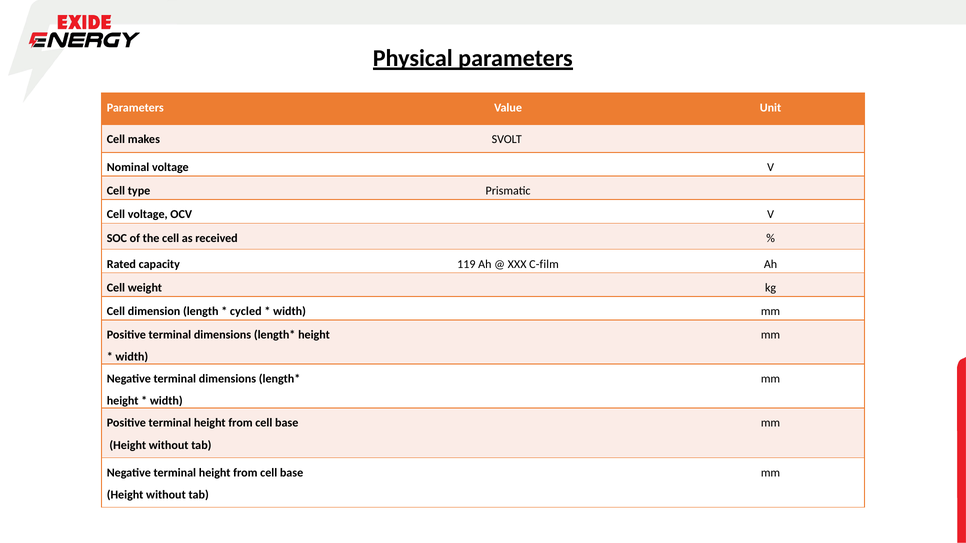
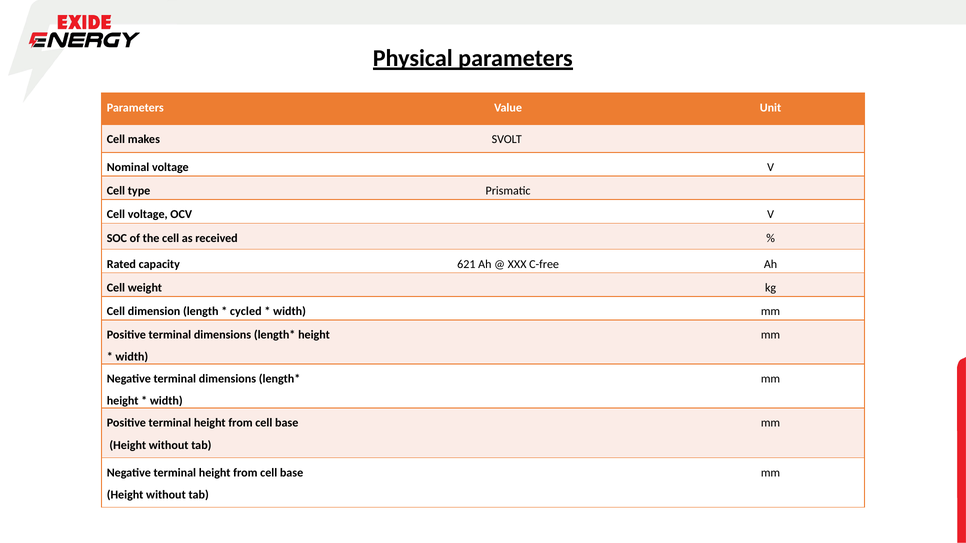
119: 119 -> 621 (466, 264)
C-film: C-film -> C-free (544, 264)
